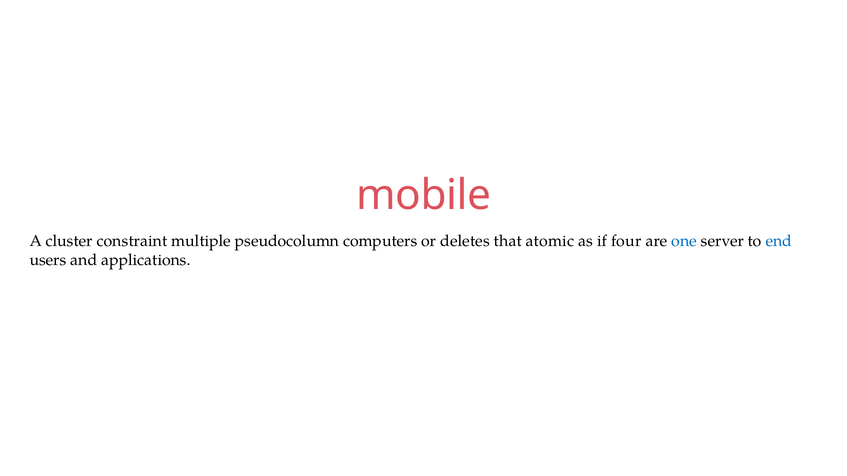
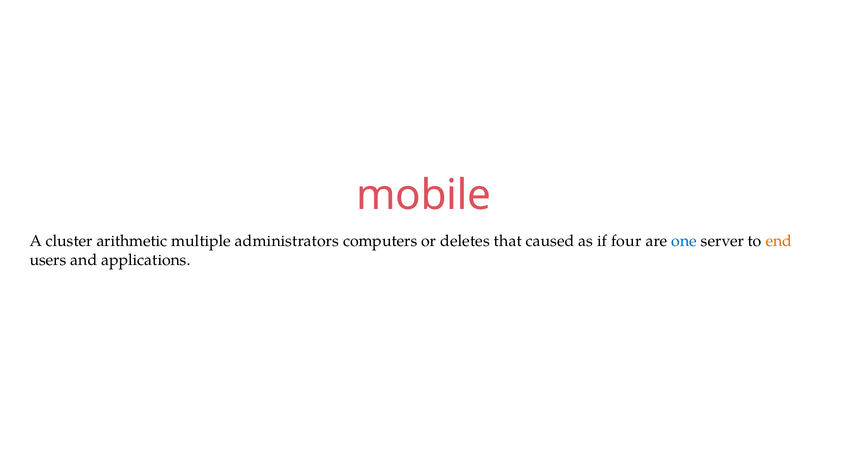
constraint: constraint -> arithmetic (132, 241)
pseudocolumn: pseudocolumn -> administrators (287, 241)
atomic: atomic -> caused (550, 241)
end colour: blue -> orange (779, 241)
